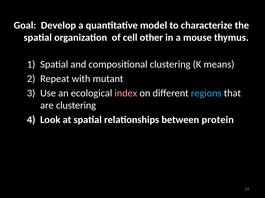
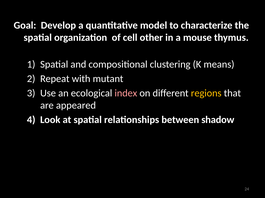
regions colour: light blue -> yellow (206, 93)
are clustering: clustering -> appeared (76, 106)
protein: protein -> shadow (218, 120)
